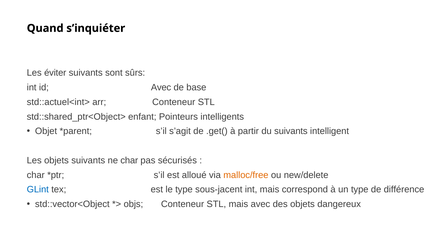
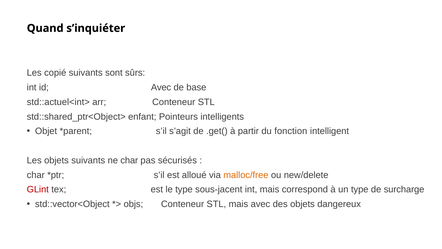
éviter: éviter -> copié (55, 73)
du suivants: suivants -> fonction (291, 131)
GLint colour: blue -> red (38, 189)
différence: différence -> surcharge (404, 189)
